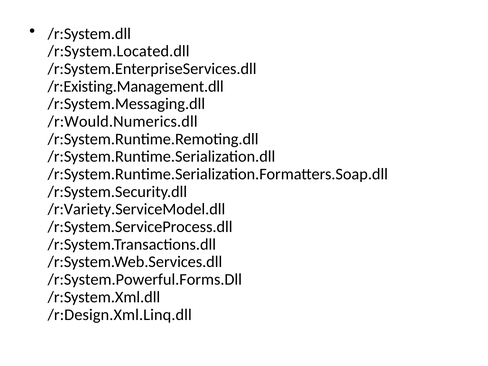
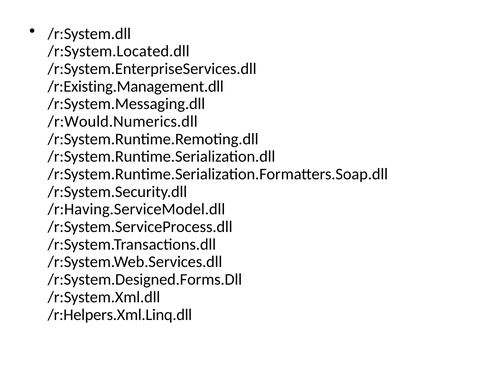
/r:Variety.ServiceModel.dll: /r:Variety.ServiceModel.dll -> /r:Having.ServiceModel.dll (136, 209)
/r:System.Powerful.Forms.Dll: /r:System.Powerful.Forms.Dll -> /r:System.Designed.Forms.Dll (145, 280)
/r:Design.Xml.Linq.dll: /r:Design.Xml.Linq.dll -> /r:Helpers.Xml.Linq.dll (120, 315)
